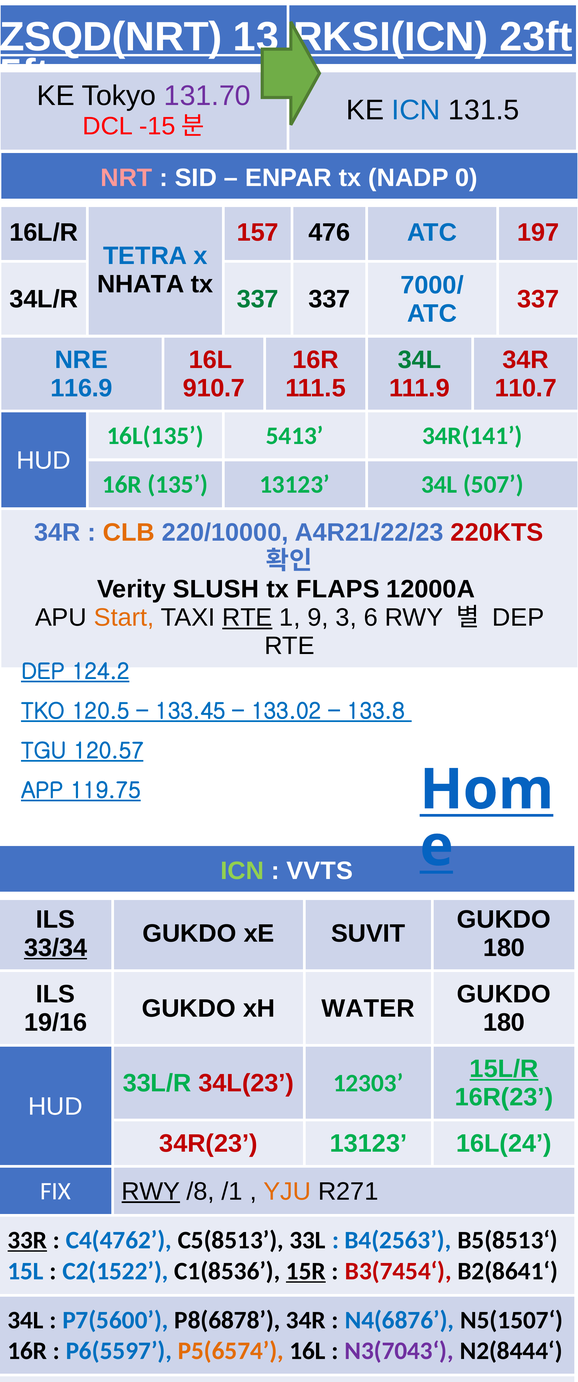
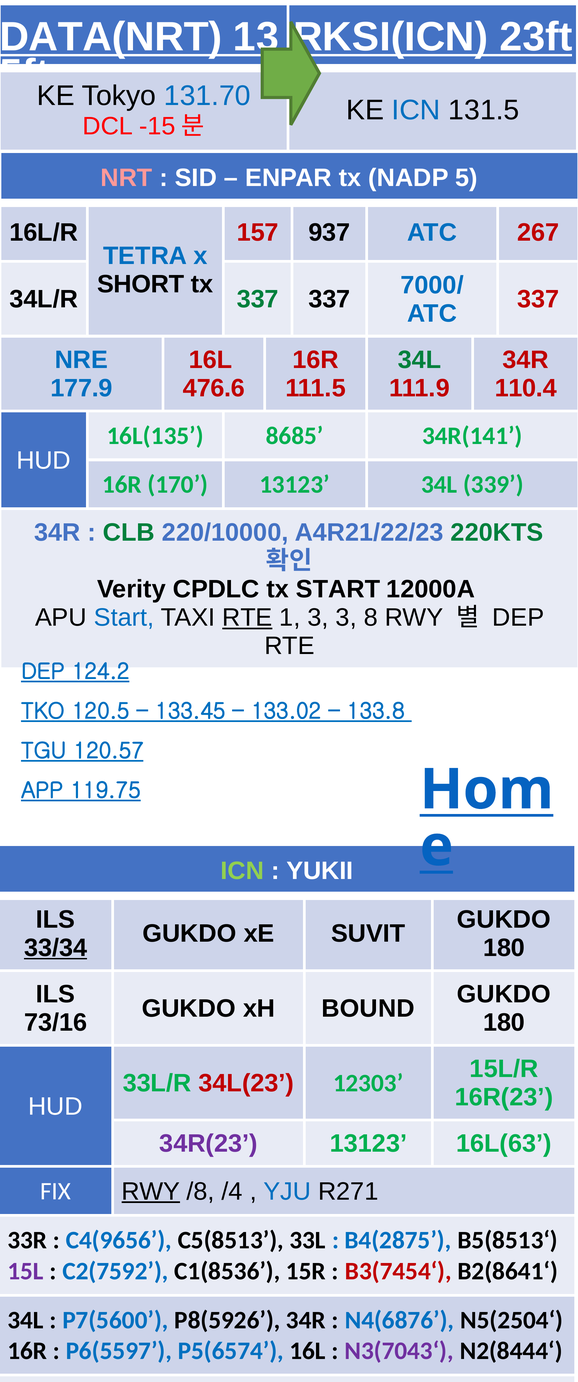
ZSQD(NRT: ZSQD(NRT -> DATA(NRT (111, 37)
131.70 colour: purple -> blue (207, 96)
0: 0 -> 5 (466, 178)
476: 476 -> 937 (329, 233)
197: 197 -> 267 (538, 233)
NHATA: NHATA -> SHORT (141, 284)
116.9: 116.9 -> 177.9 (82, 388)
910.7: 910.7 -> 476.6 (214, 388)
110.7: 110.7 -> 110.4 (526, 388)
5413: 5413 -> 8685 (295, 436)
135: 135 -> 170 (178, 485)
507: 507 -> 339 (493, 485)
CLB colour: orange -> green (129, 533)
220KTS colour: red -> green (497, 533)
SLUSH: SLUSH -> CPDLC (216, 590)
tx FLAPS: FLAPS -> START (338, 590)
Start colour: orange -> blue (124, 618)
1 9: 9 -> 3 (318, 618)
6: 6 -> 8 (371, 618)
VVTS: VVTS -> YUKII (320, 871)
WATER: WATER -> BOUND (368, 1009)
19/16: 19/16 -> 73/16 (56, 1023)
15L/R underline: present -> none (504, 1070)
34R(23 colour: red -> purple (208, 1144)
16L(24: 16L(24 -> 16L(63 (504, 1144)
/1: /1 -> /4 (232, 1192)
YJU colour: orange -> blue (287, 1192)
33R underline: present -> none (27, 1241)
C4(4762: C4(4762 -> C4(9656 (119, 1241)
B4(2563: B4(2563 -> B4(2875 (398, 1241)
15L colour: blue -> purple (26, 1272)
C2(1522: C2(1522 -> C2(7592 (115, 1272)
15R underline: present -> none (306, 1272)
P8(6878: P8(6878 -> P8(5926 (227, 1321)
N5(1507‘: N5(1507‘ -> N5(2504‘ (512, 1321)
P5(6574 colour: orange -> blue (231, 1352)
